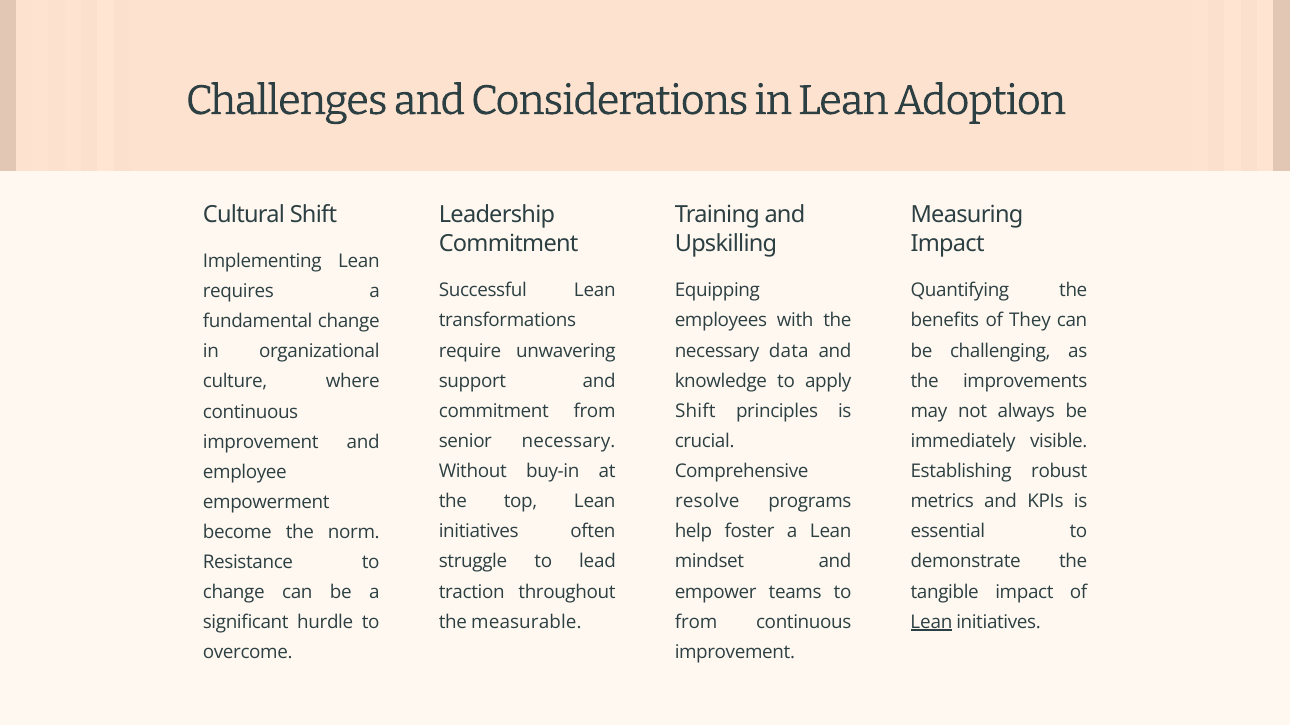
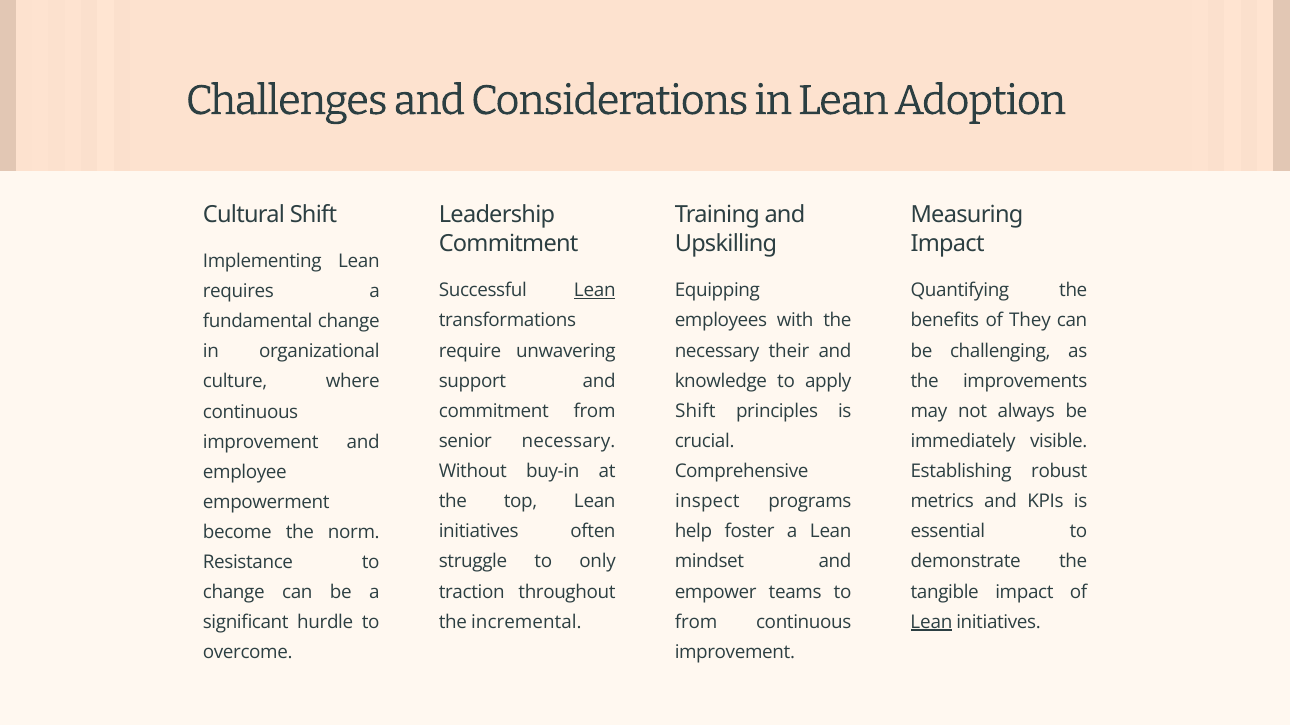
Lean underline: none -> present (595, 291)
data: data -> their (789, 351)
resolve: resolve -> inspect (707, 502)
lead: lead -> only (598, 562)
measurable: measurable -> incremental (526, 622)
